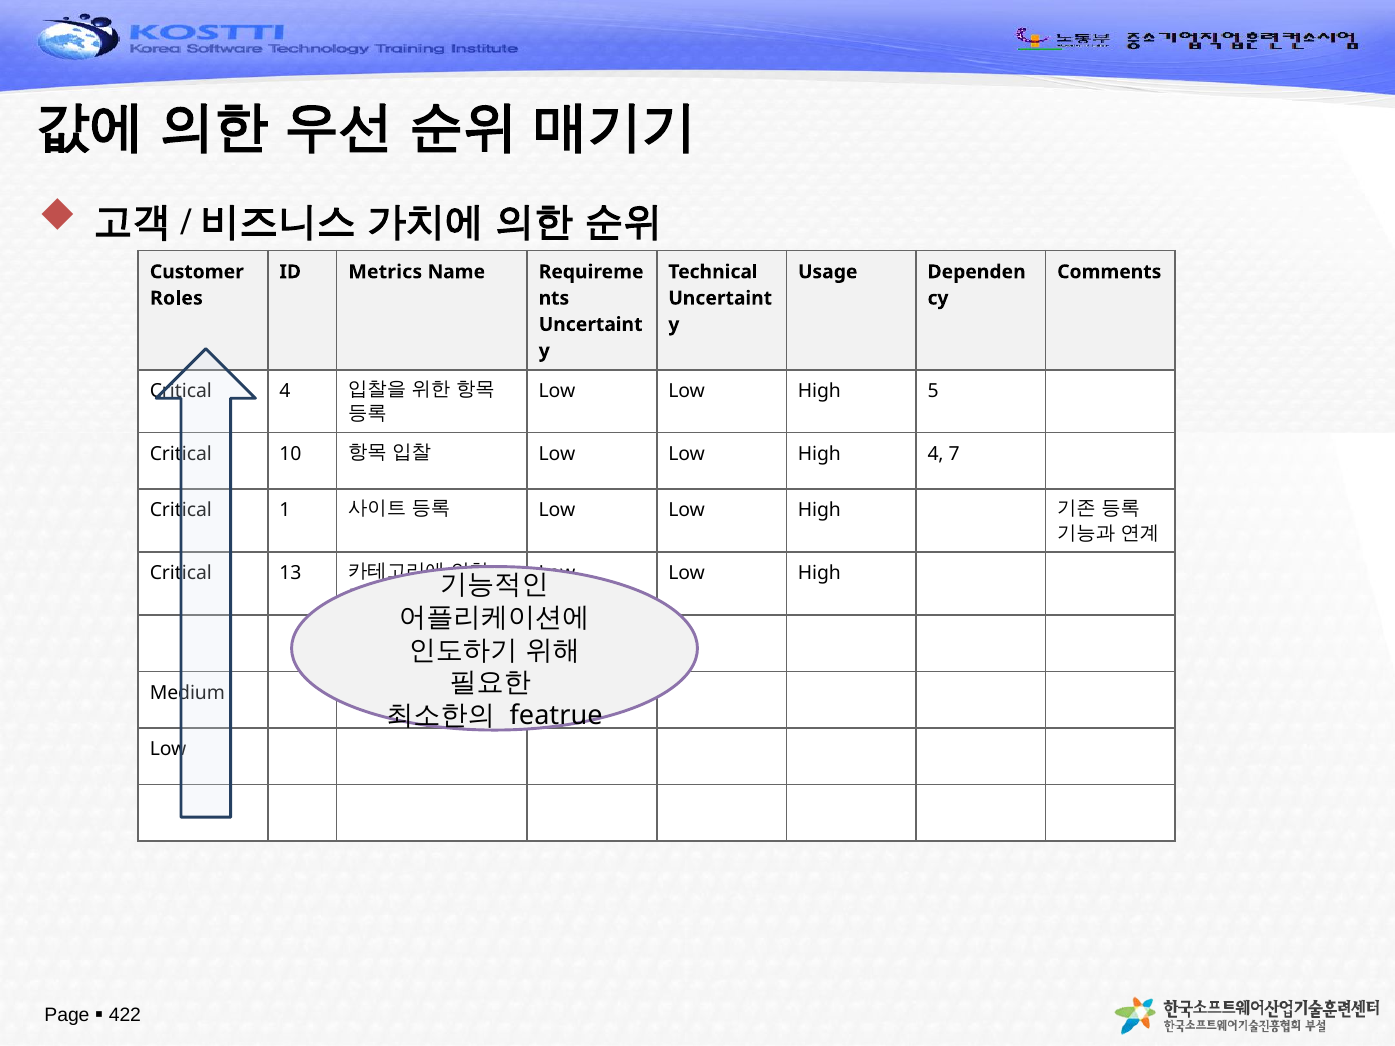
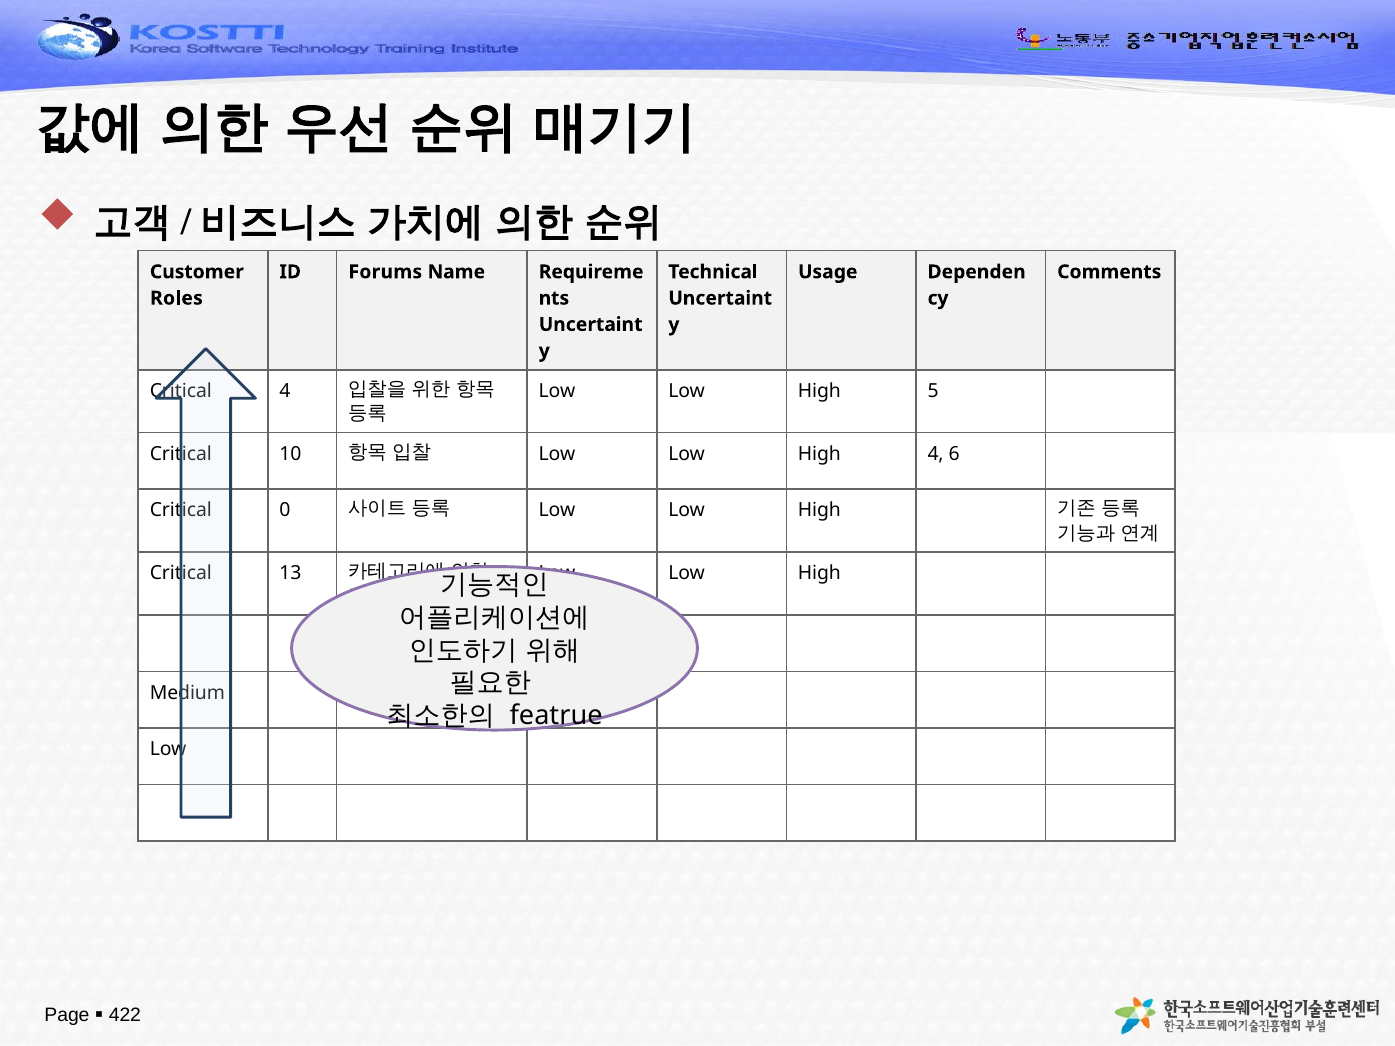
Metrics: Metrics -> Forums (385, 272)
7: 7 -> 6 (954, 454)
1: 1 -> 0 (285, 511)
